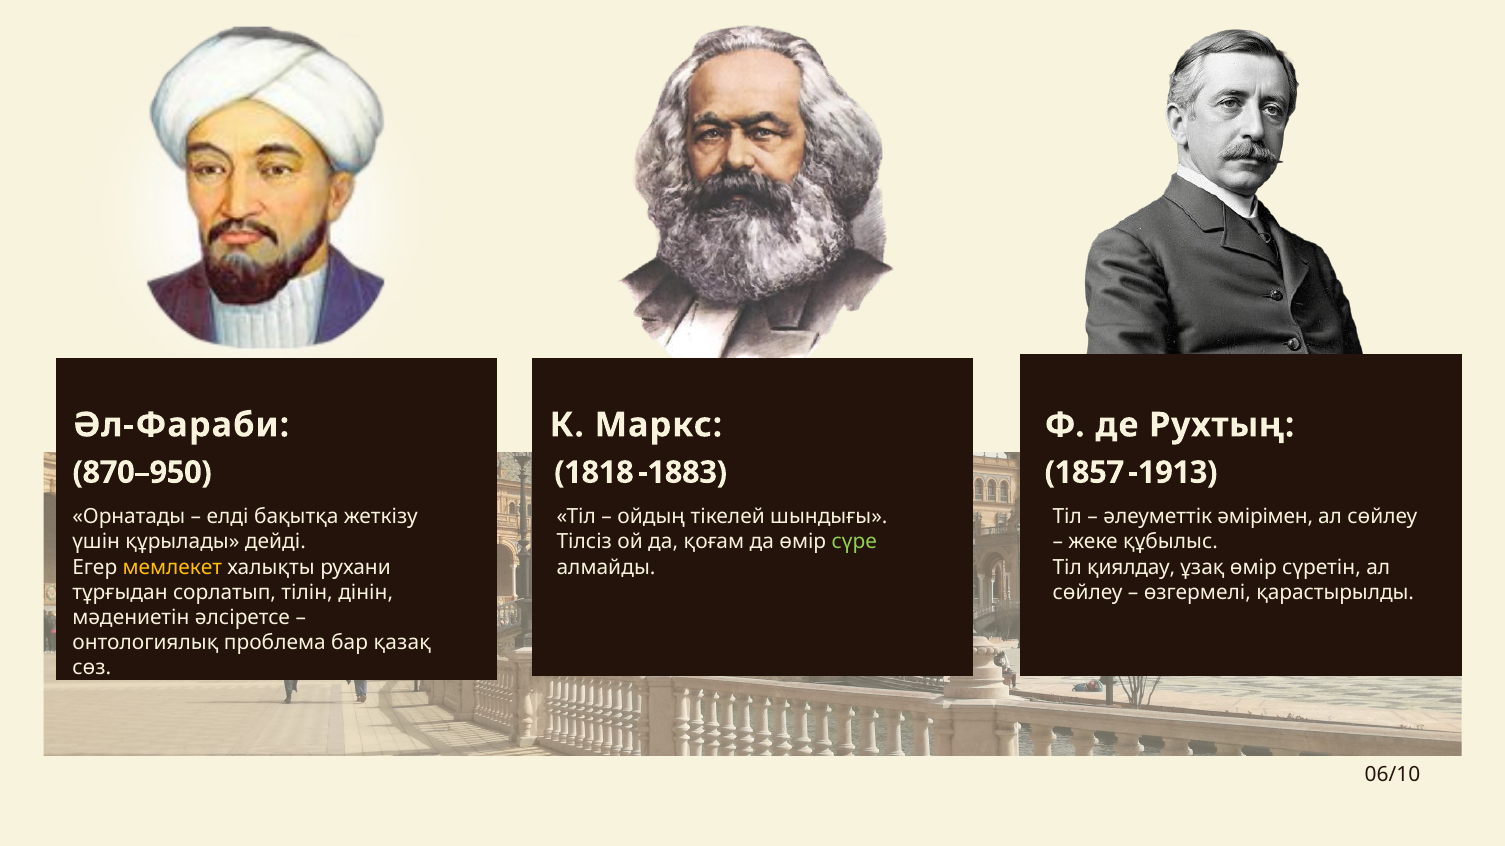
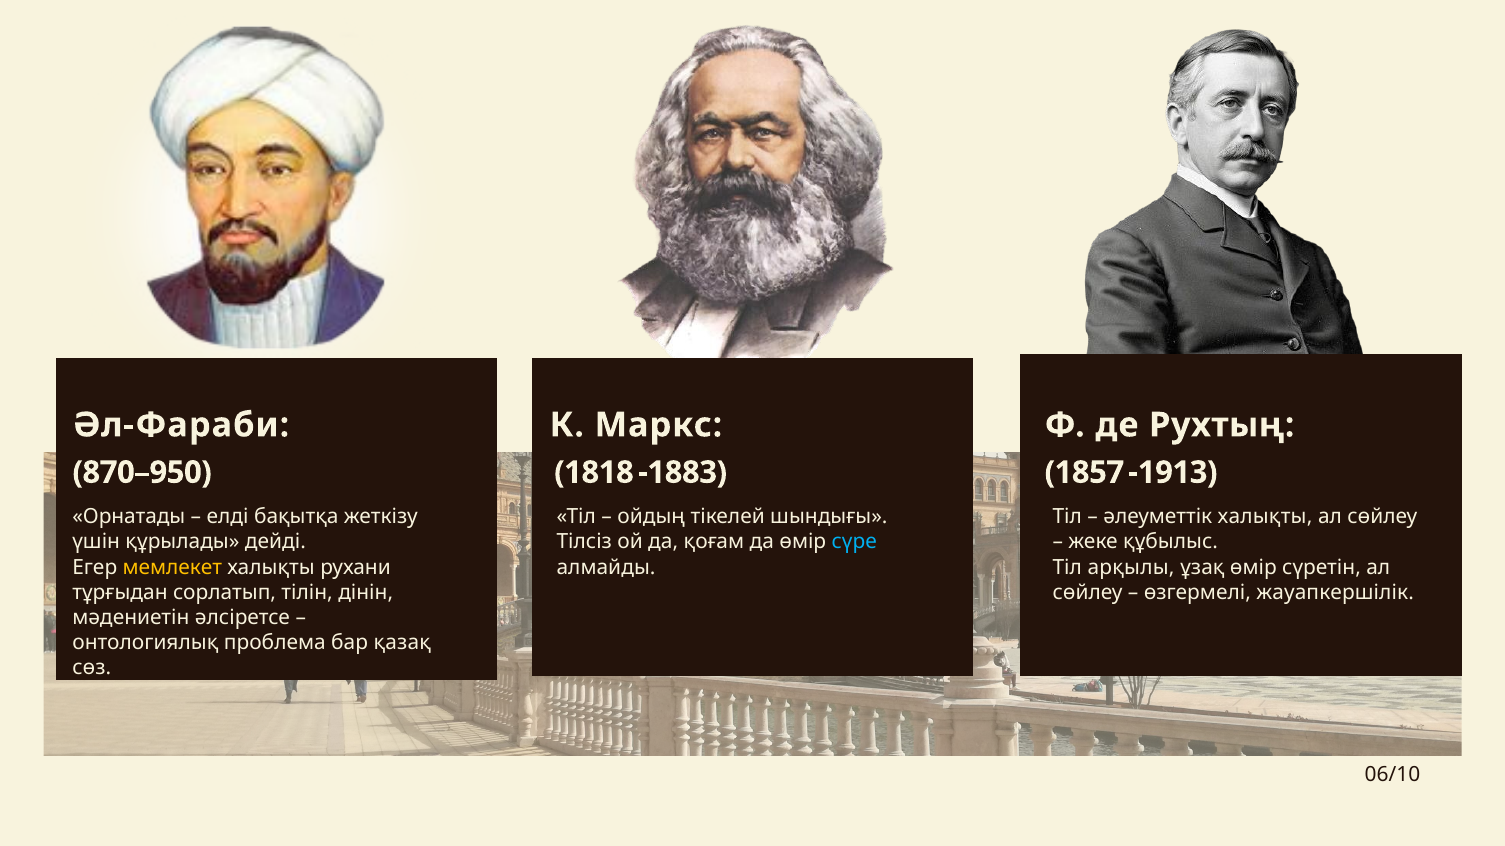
әлеуметтік әмірімен: әмірімен -> халықты (1265, 517)
сүре colour: light green -> light blue (854, 542)
қиялдау: қиялдау -> арқылы (1131, 567)
қарастырылды: қарастырылды -> жауапкершілік (1335, 593)
